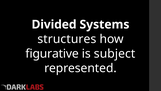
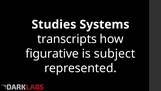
Divided: Divided -> Studies (54, 24)
structures: structures -> transcripts (67, 39)
